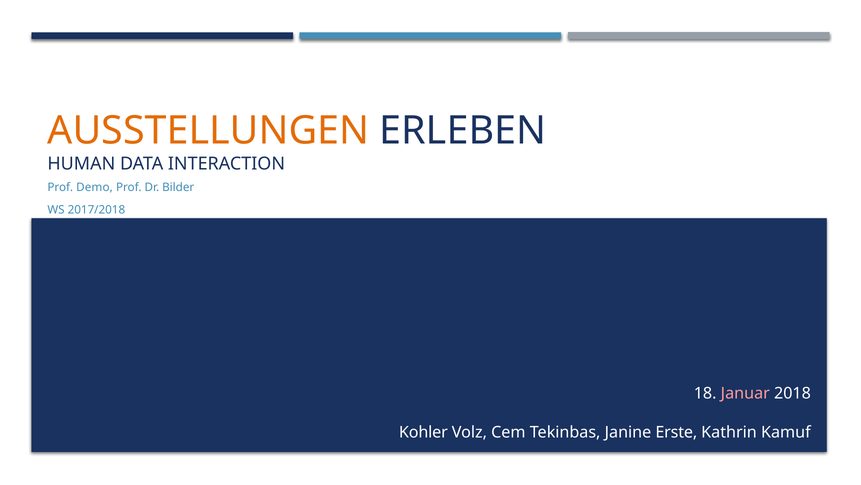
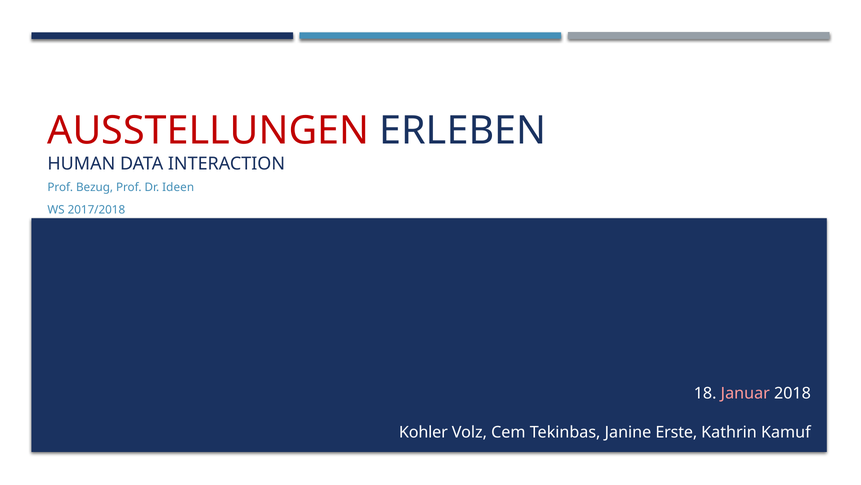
AUSSTELLUNGEN colour: orange -> red (208, 131)
Demo: Demo -> Bezug (95, 187)
Bilder: Bilder -> Ideen (178, 187)
